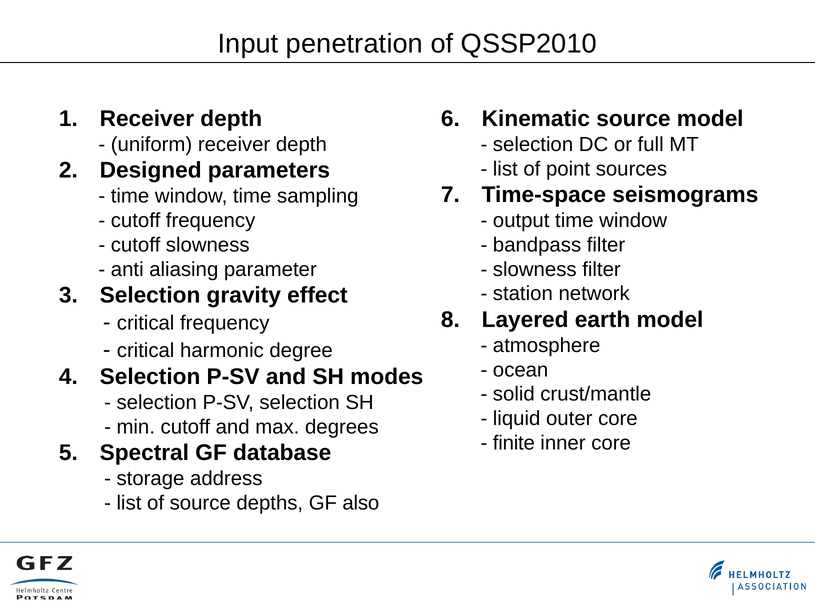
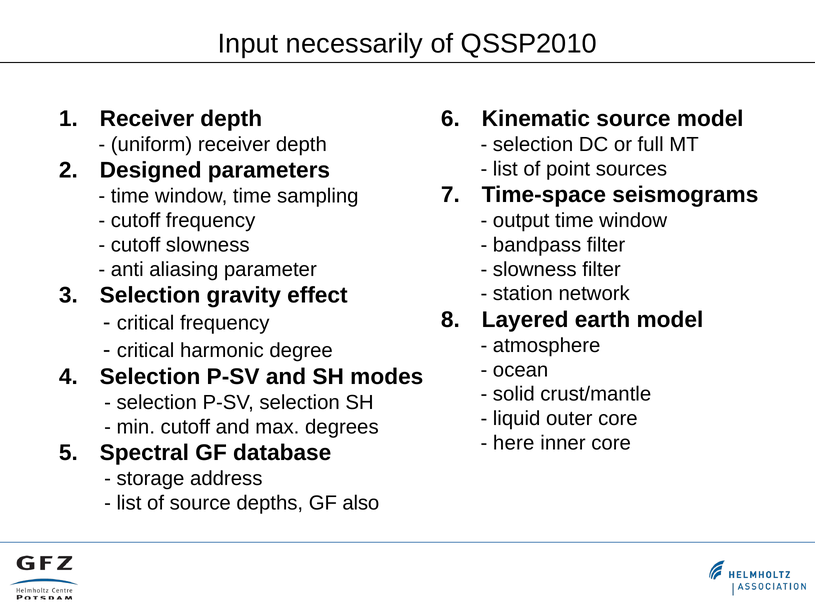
penetration: penetration -> necessarily (354, 44)
finite: finite -> here (514, 443)
